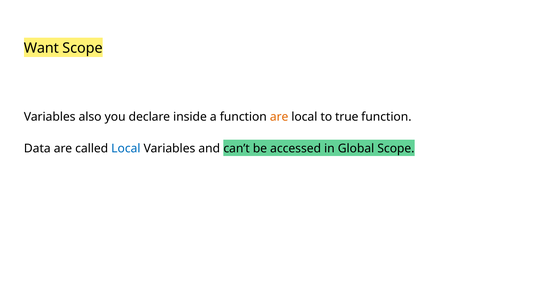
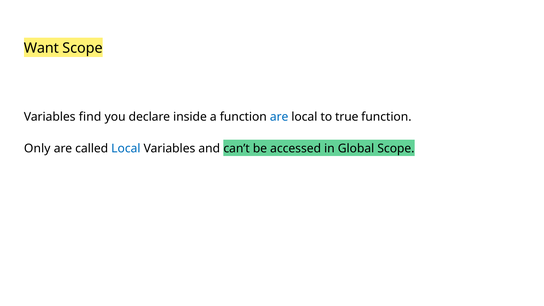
also: also -> find (90, 117)
are colour: orange -> blue (279, 117)
Data: Data -> Only (37, 149)
